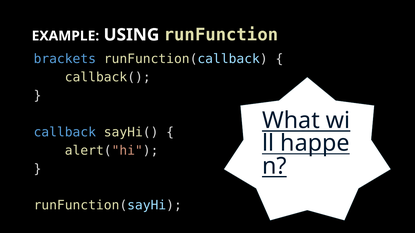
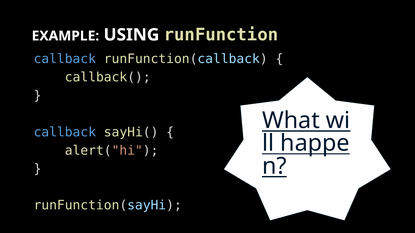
brackets: brackets -> callback (65, 59)
